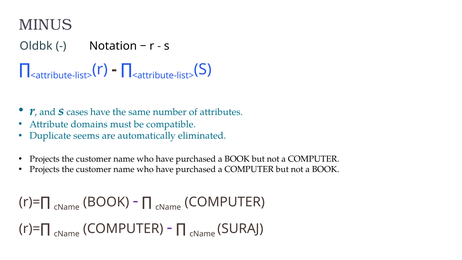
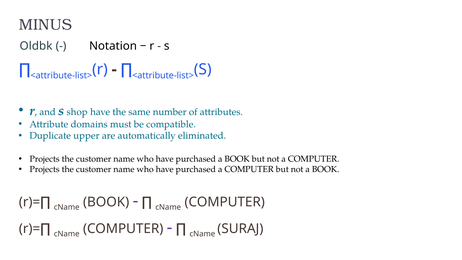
cases: cases -> shop (77, 112)
seems: seems -> upper (86, 136)
